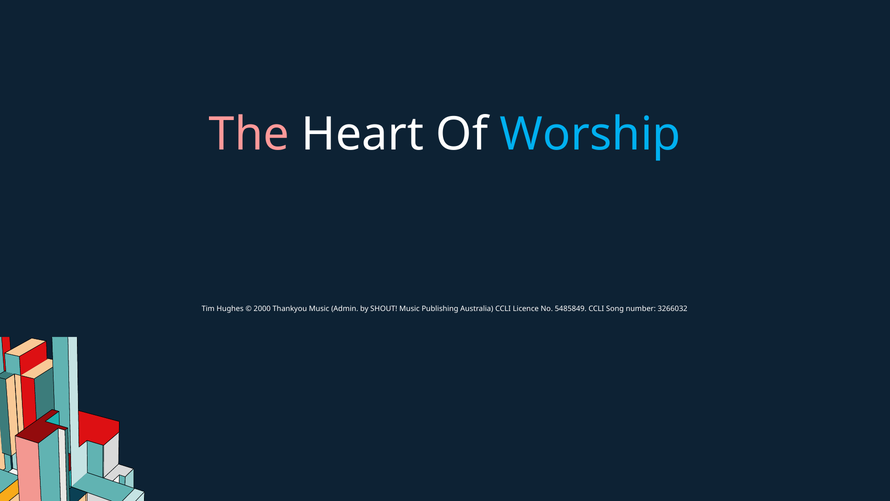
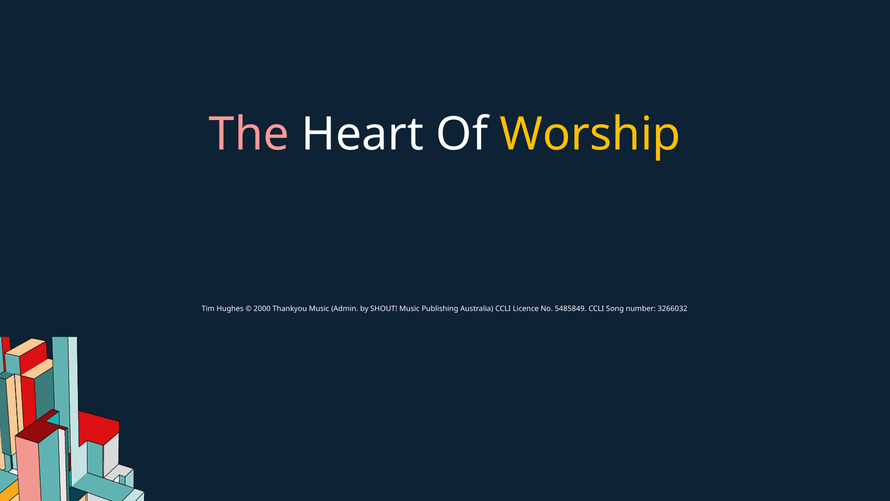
Worship colour: light blue -> yellow (590, 134)
